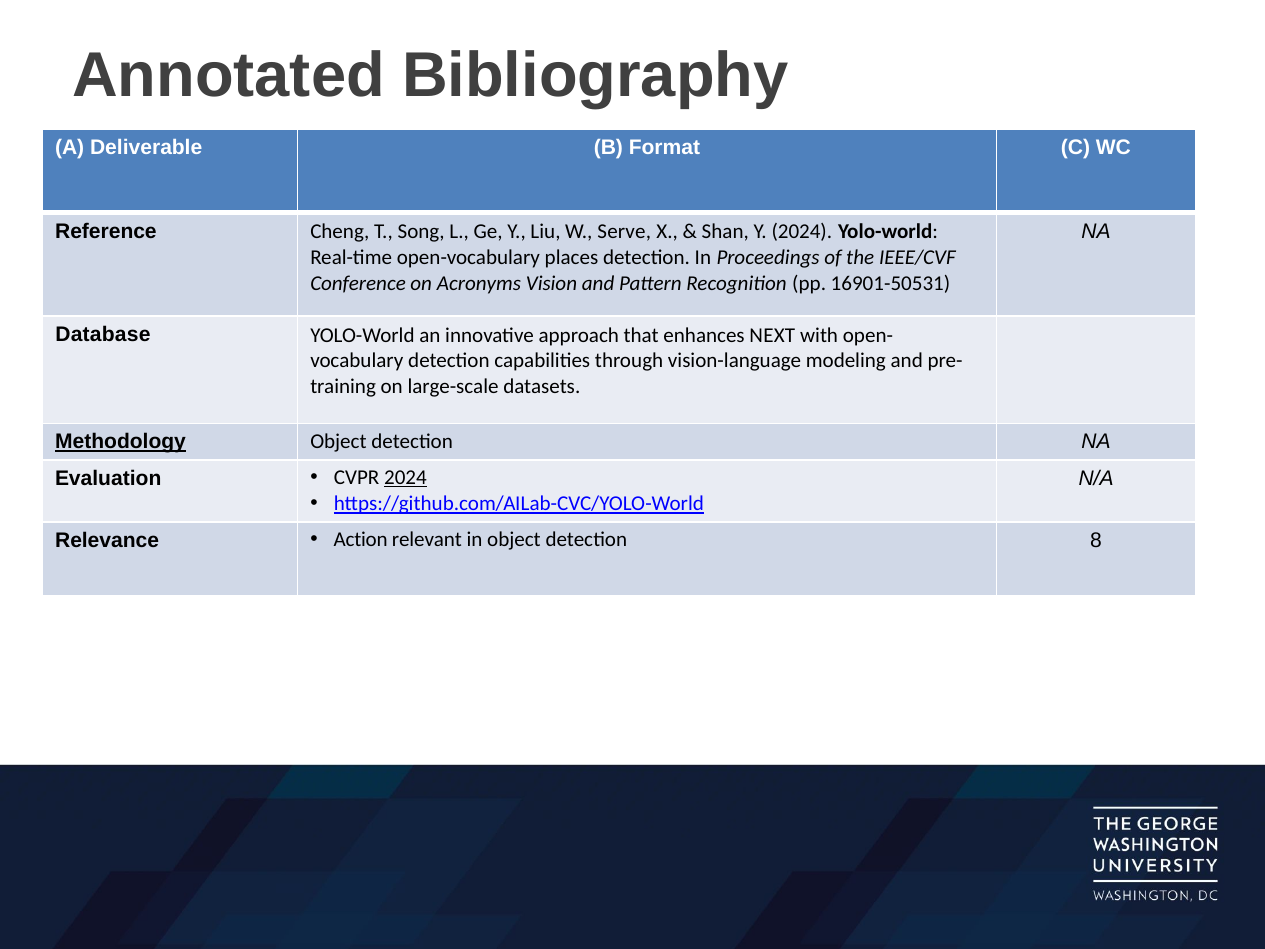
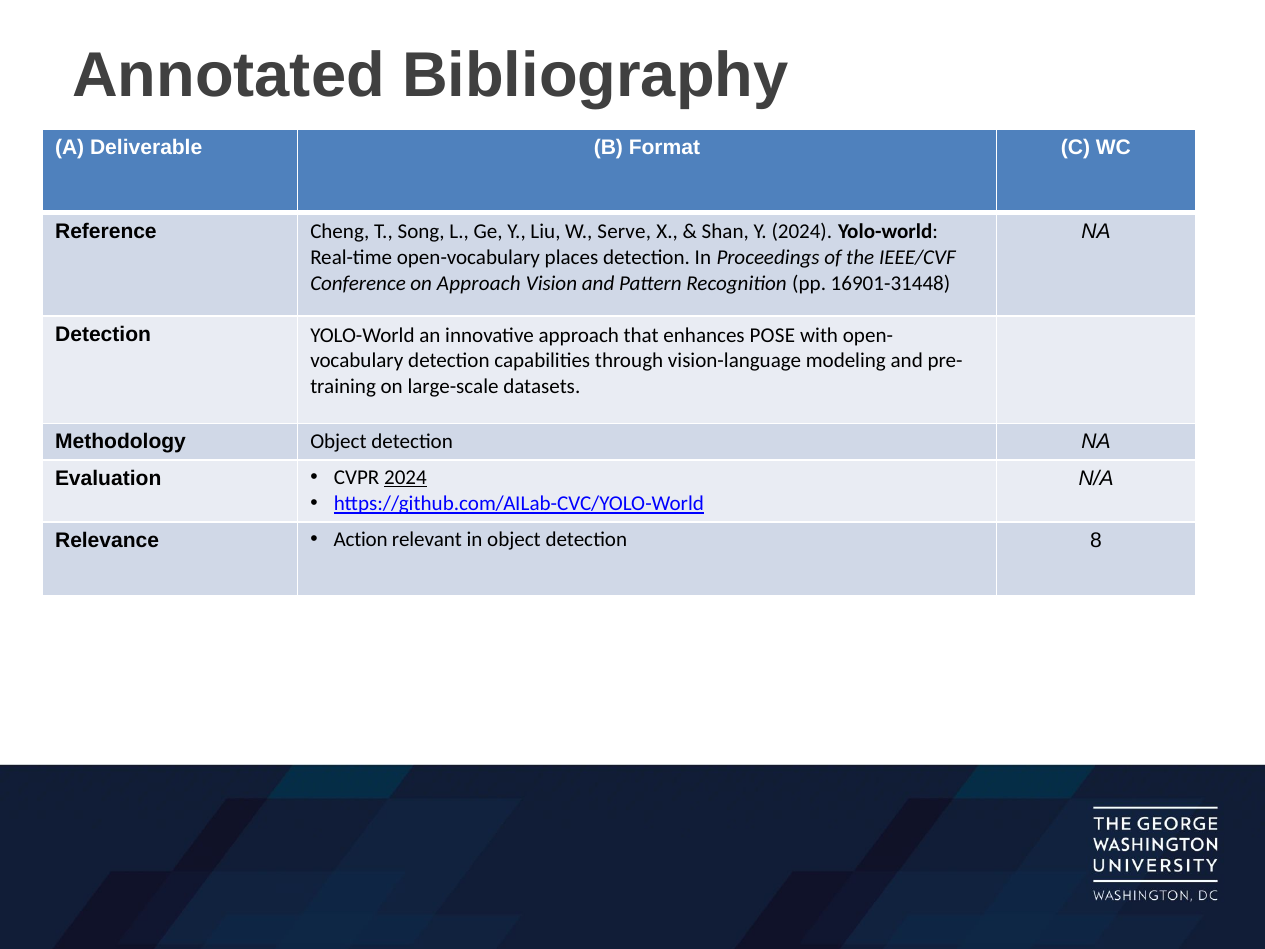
on Acronyms: Acronyms -> Approach (479, 283)
16901-50531: 16901-50531 -> 16901-31448 (890, 283)
Database: Database -> Detection (103, 334)
NEXT: NEXT -> POSE (772, 335)
Methodology underline: present -> none (121, 442)
